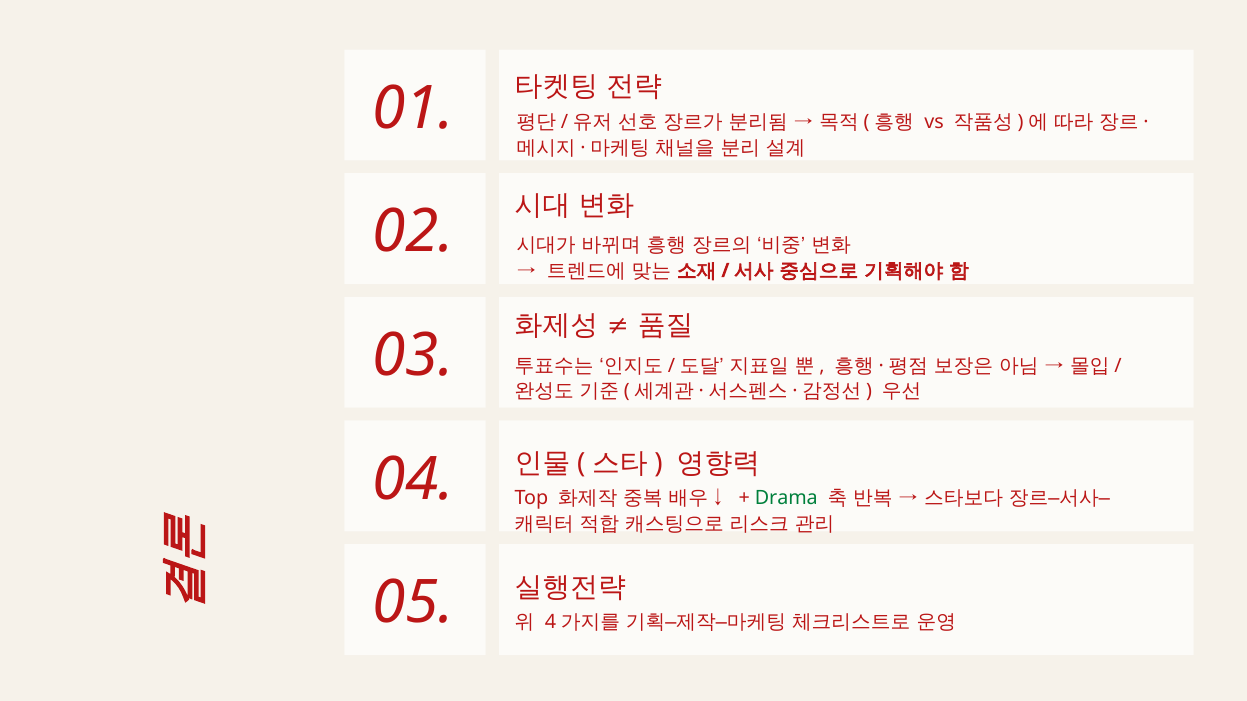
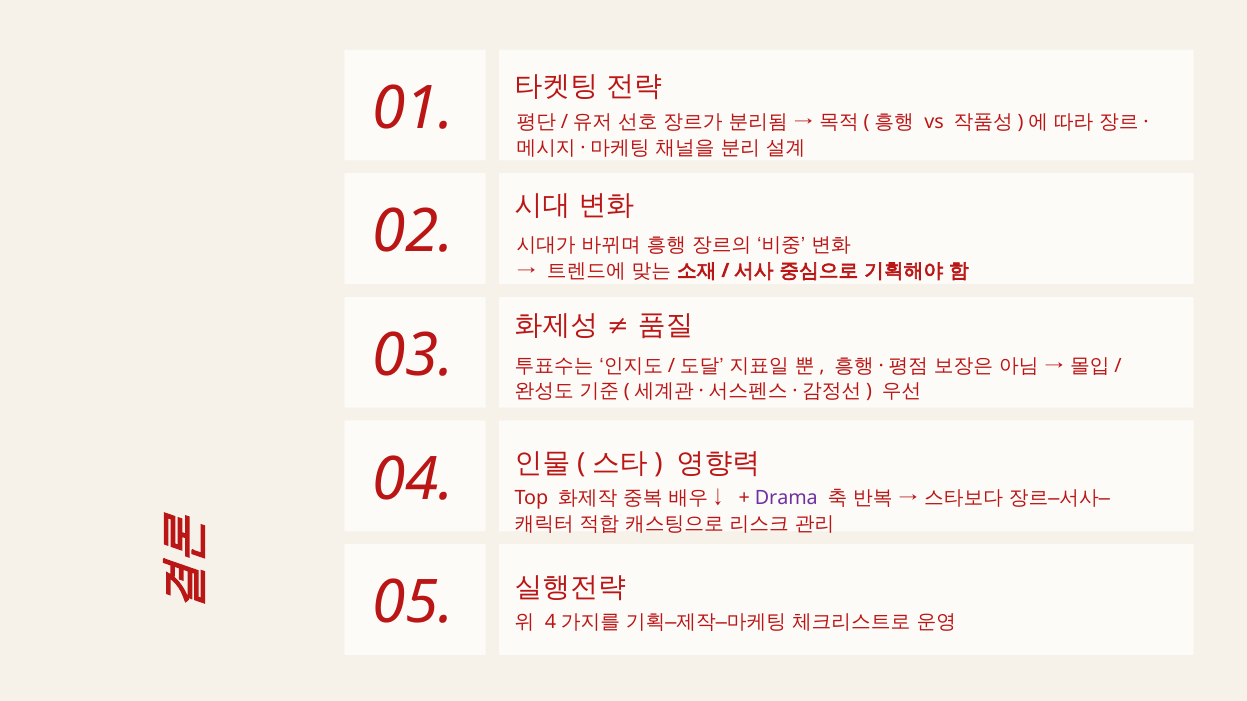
Drama colour: green -> purple (786, 499)
